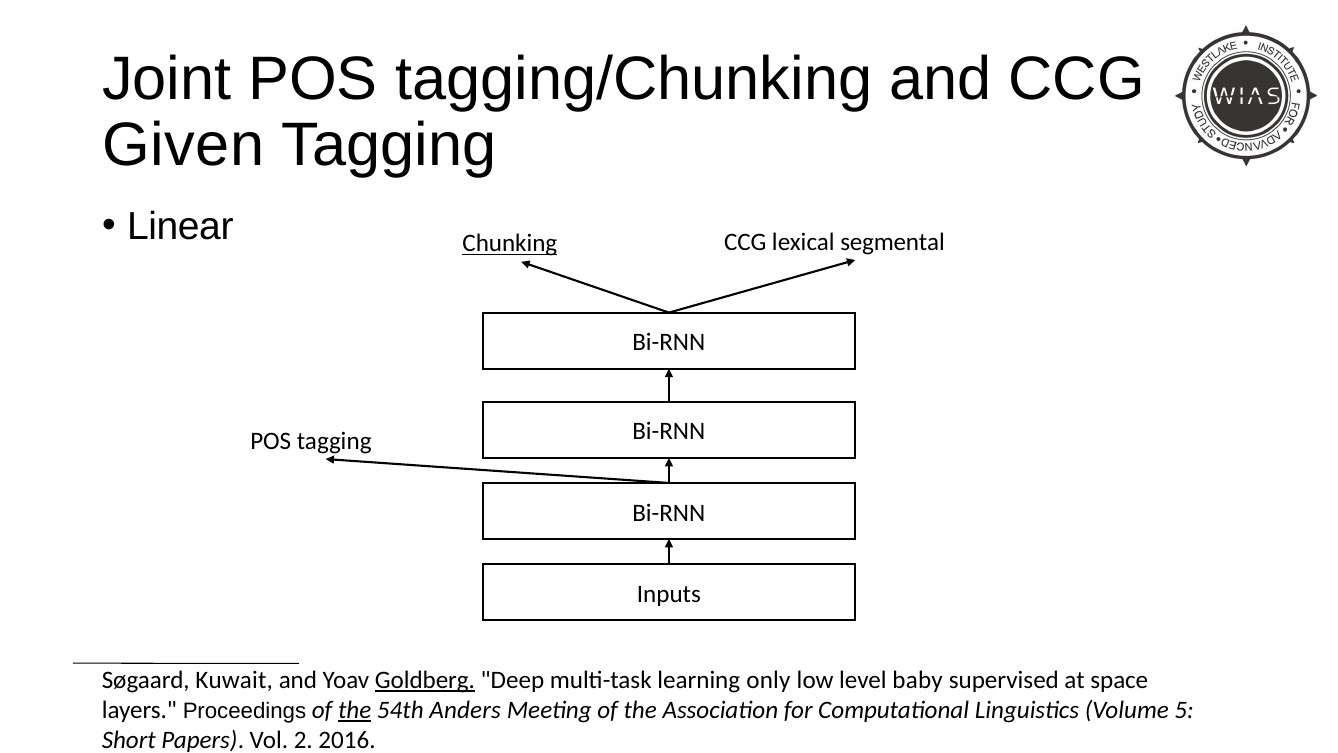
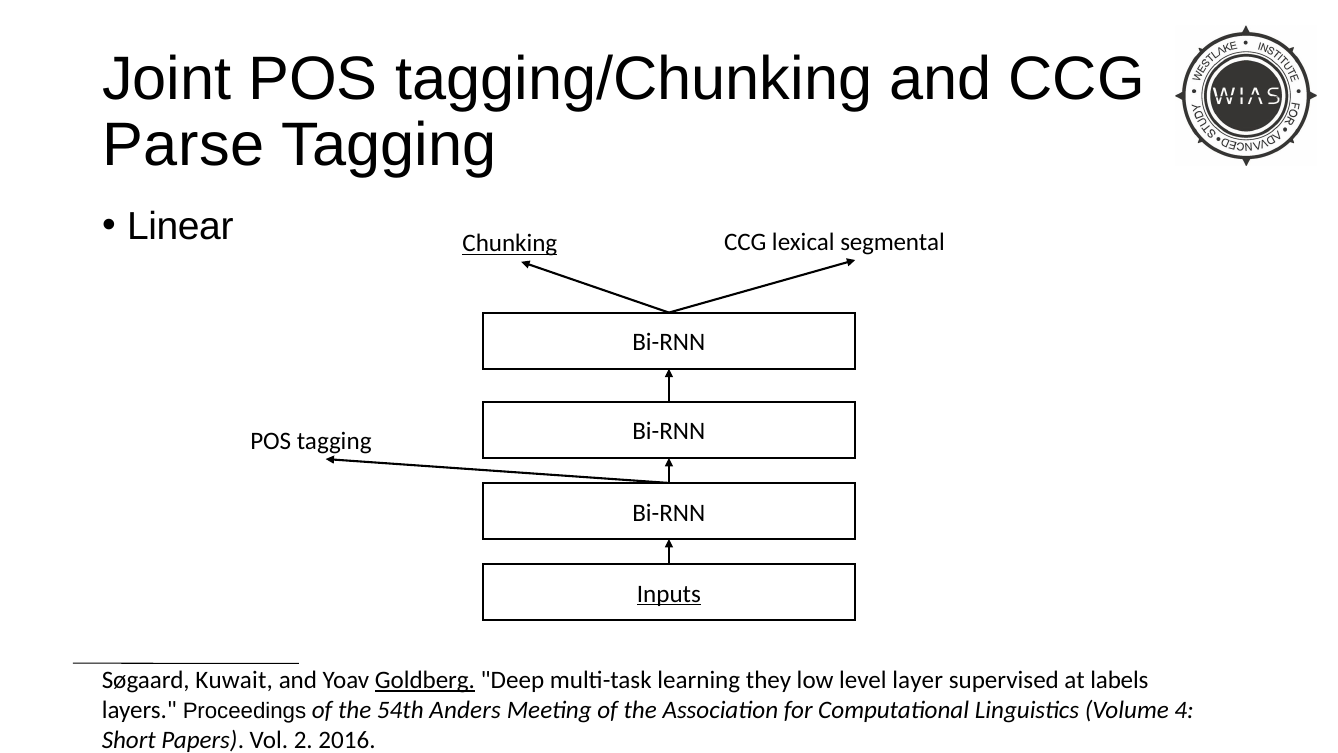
Given: Given -> Parse (183, 145)
Inputs underline: none -> present (669, 594)
only: only -> they (769, 680)
baby: baby -> layer (918, 680)
space: space -> labels (1119, 680)
the underline: present -> none (355, 710)
5: 5 -> 4 (1184, 710)
